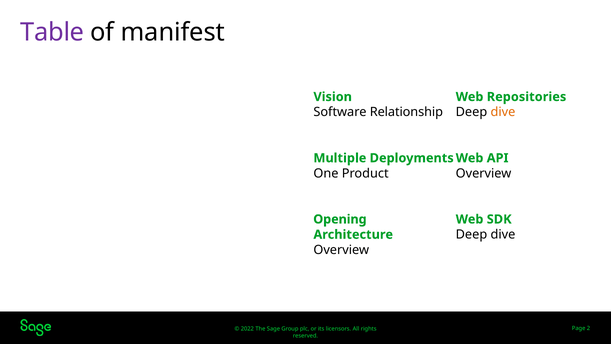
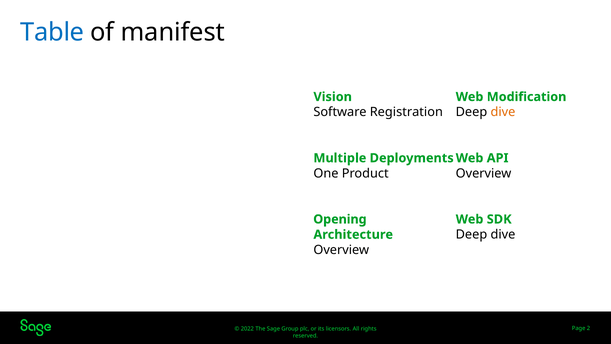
Table colour: purple -> blue (52, 32)
Repositories: Repositories -> Modification (527, 97)
Relationship: Relationship -> Registration (406, 112)
